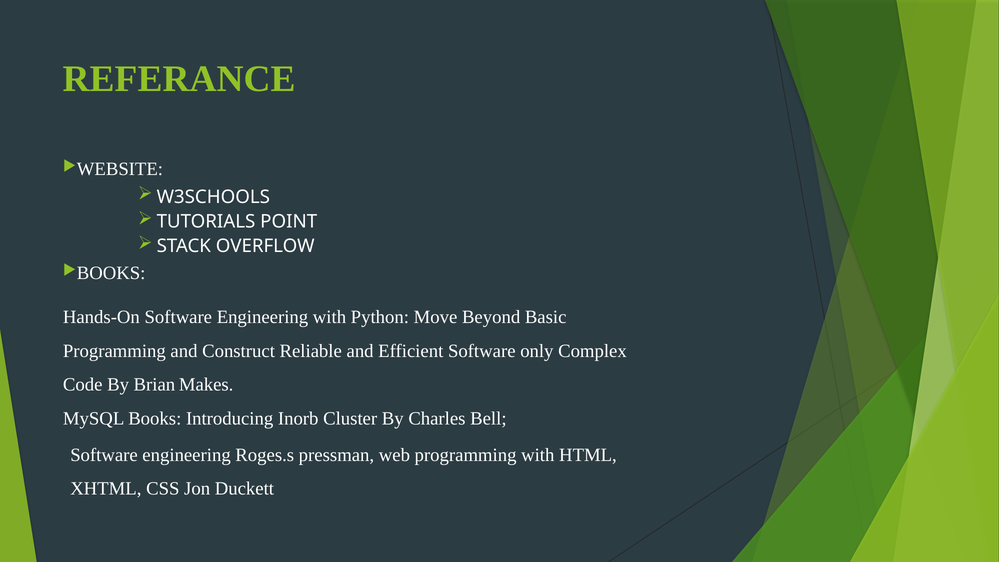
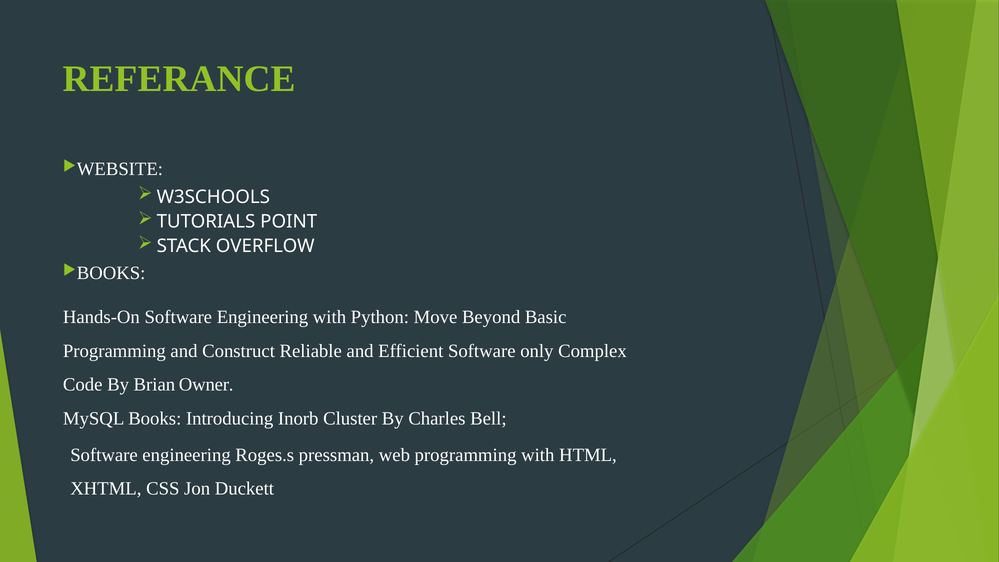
Makes: Makes -> Owner (206, 385)
